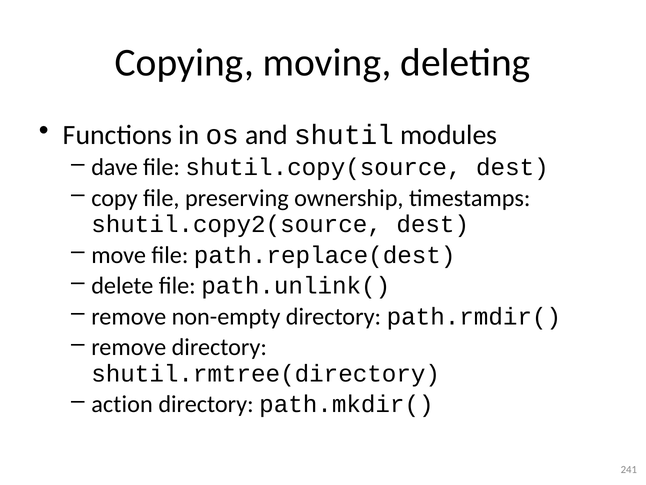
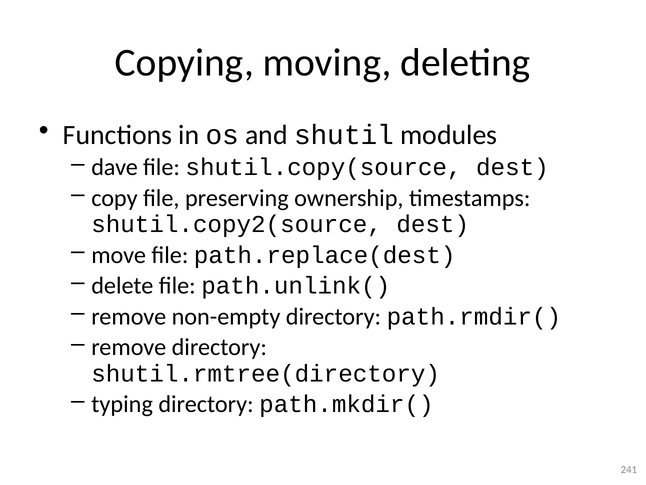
action: action -> typing (122, 404)
